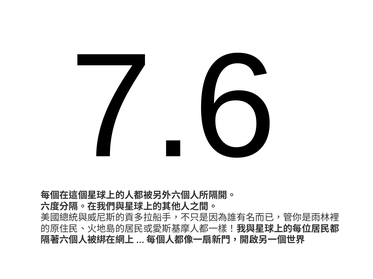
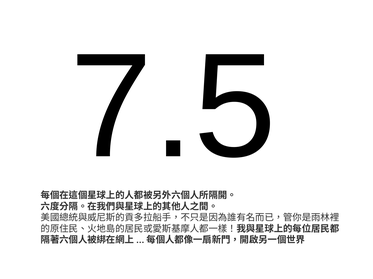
7.6: 7.6 -> 7.5 (173, 108)
